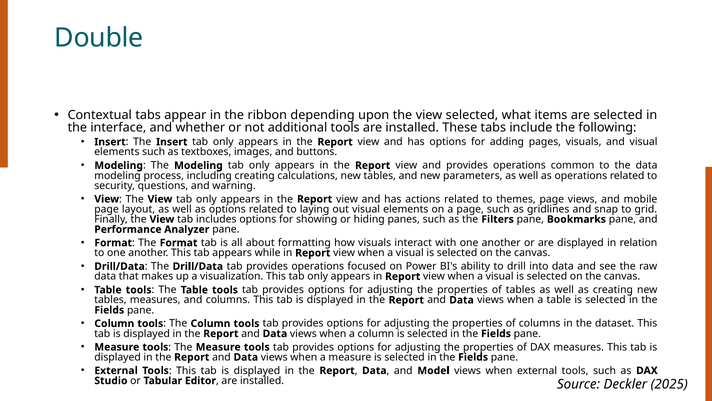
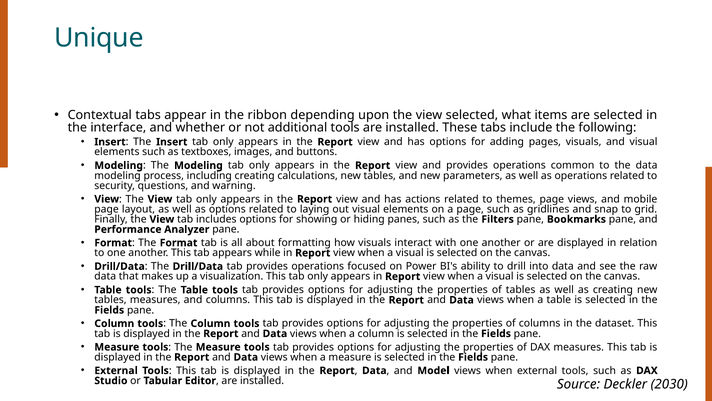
Double: Double -> Unique (99, 38)
2025: 2025 -> 2030 (669, 384)
